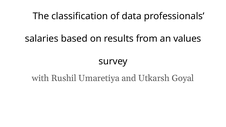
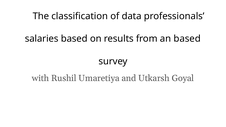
an values: values -> based (187, 39)
